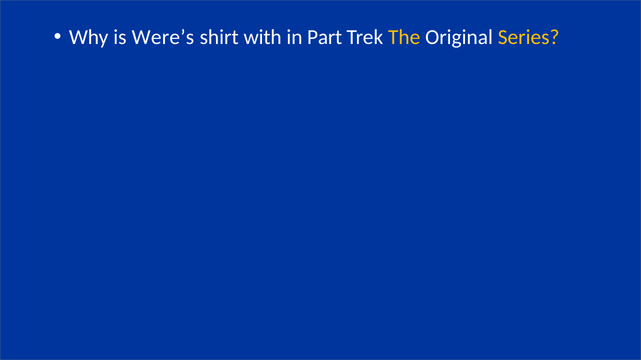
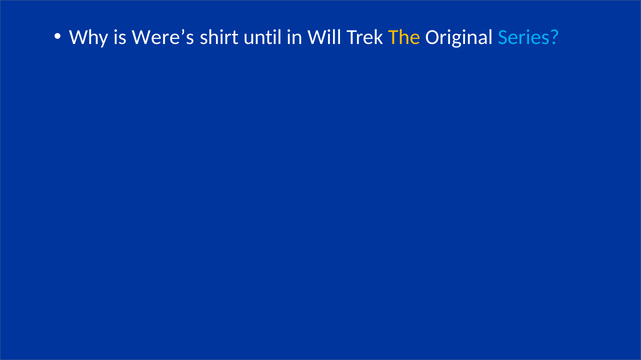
with: with -> until (263, 37)
Part: Part -> Will (324, 37)
Series colour: yellow -> light blue (529, 37)
